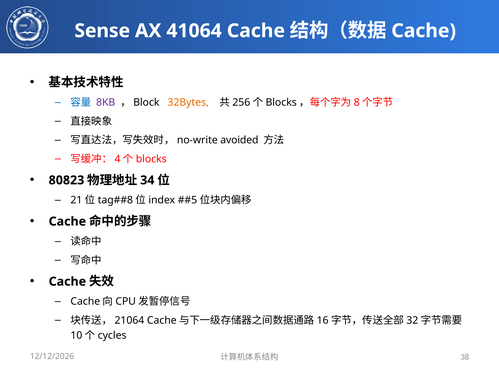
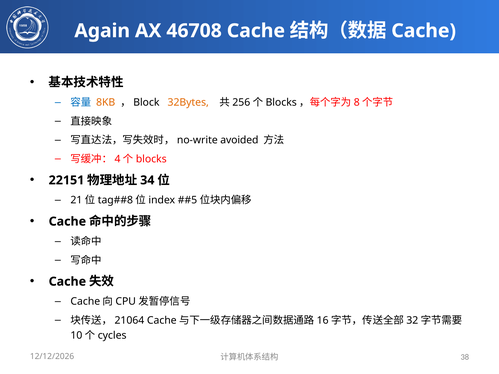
Sense: Sense -> Again (102, 31)
41064: 41064 -> 46708 (194, 31)
8KB colour: purple -> orange (106, 102)
80823: 80823 -> 22151 (66, 180)
